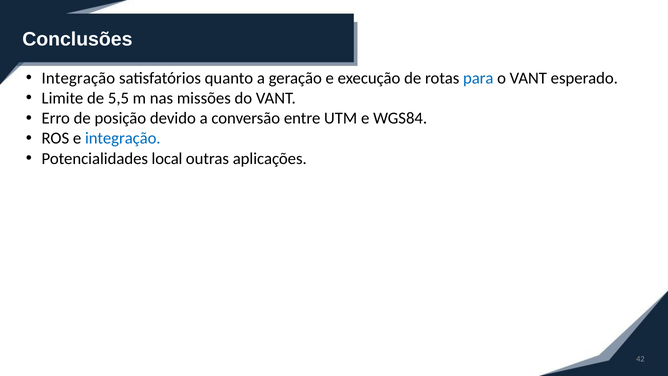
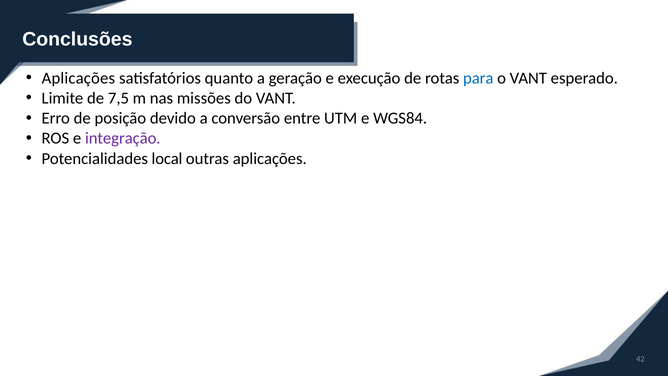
Integração: Integração -> Aplicações (78, 78)
5,5: 5,5 -> 7,5 (118, 98)
integração colour: blue -> purple (123, 138)
